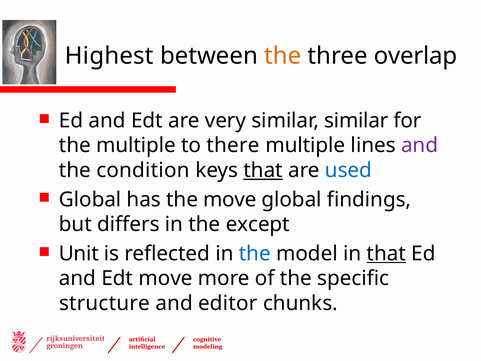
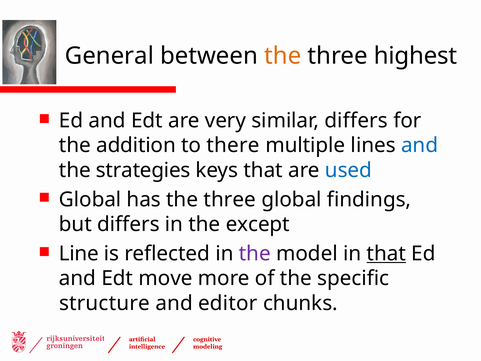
Highest: Highest -> General (109, 56)
overlap: overlap -> highest (416, 56)
similar similar: similar -> differs (356, 120)
the multiple: multiple -> addition (136, 145)
and colour: purple -> blue (420, 145)
condition: condition -> strategies (143, 170)
that underline: present -> none (263, 170)
has the move: move -> three (230, 199)
Unit: Unit -> Line (79, 253)
the colour: blue -> purple (255, 253)
